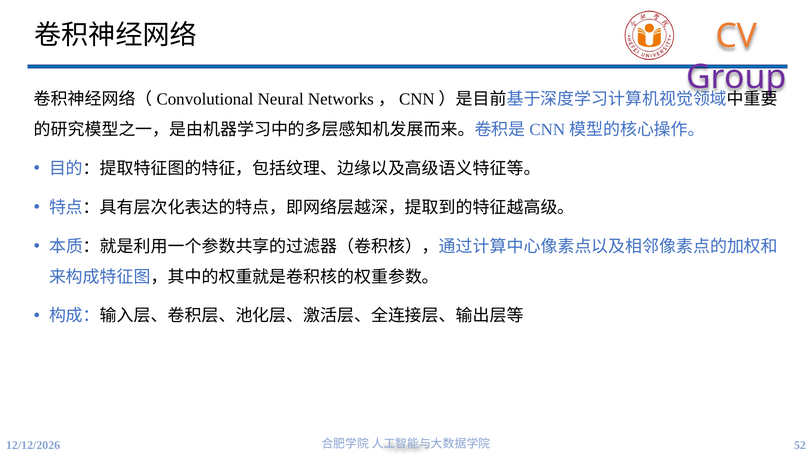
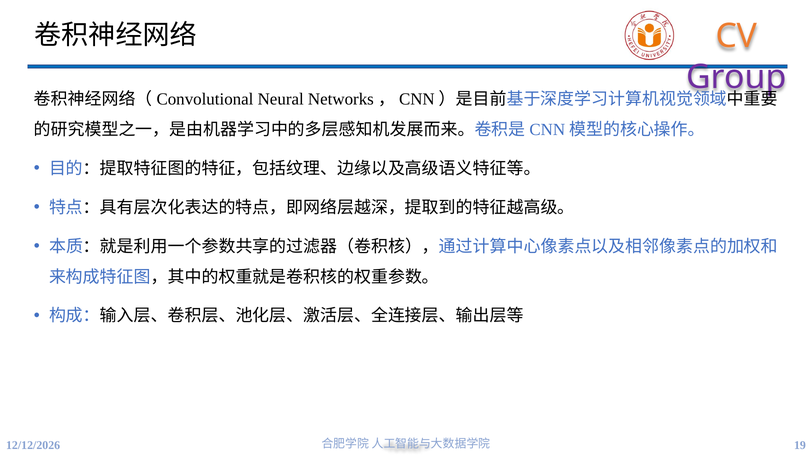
52: 52 -> 19 (800, 445)
